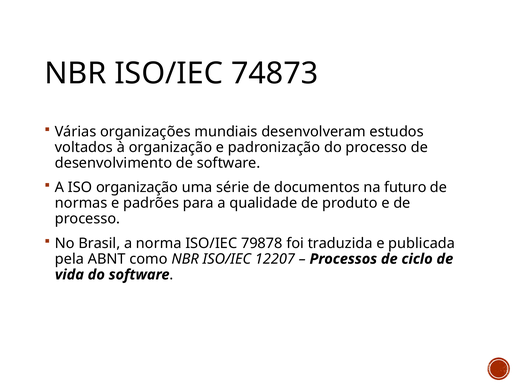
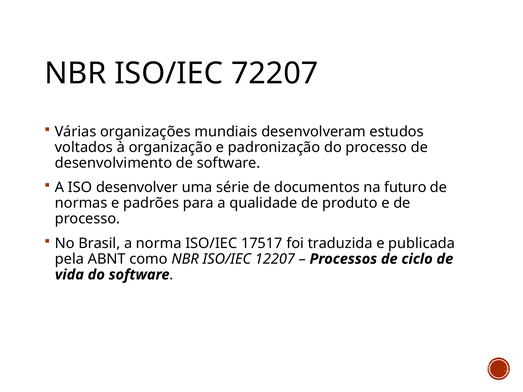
74873: 74873 -> 72207 (275, 74)
ISO organização: organização -> desenvolver (137, 188)
79878: 79878 -> 17517 (262, 243)
